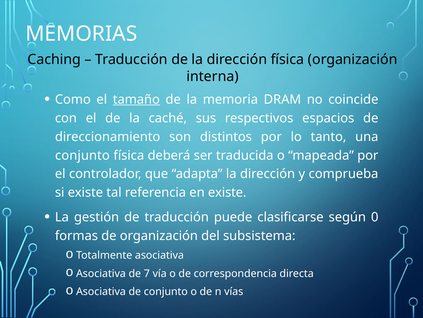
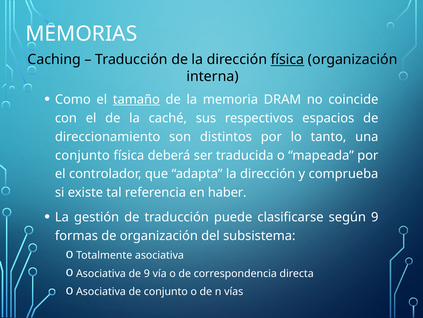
física underline: none -> present (287, 59)
en existe: existe -> haber (227, 192)
según 0: 0 -> 9 (375, 217)
de 7: 7 -> 9 (147, 273)
